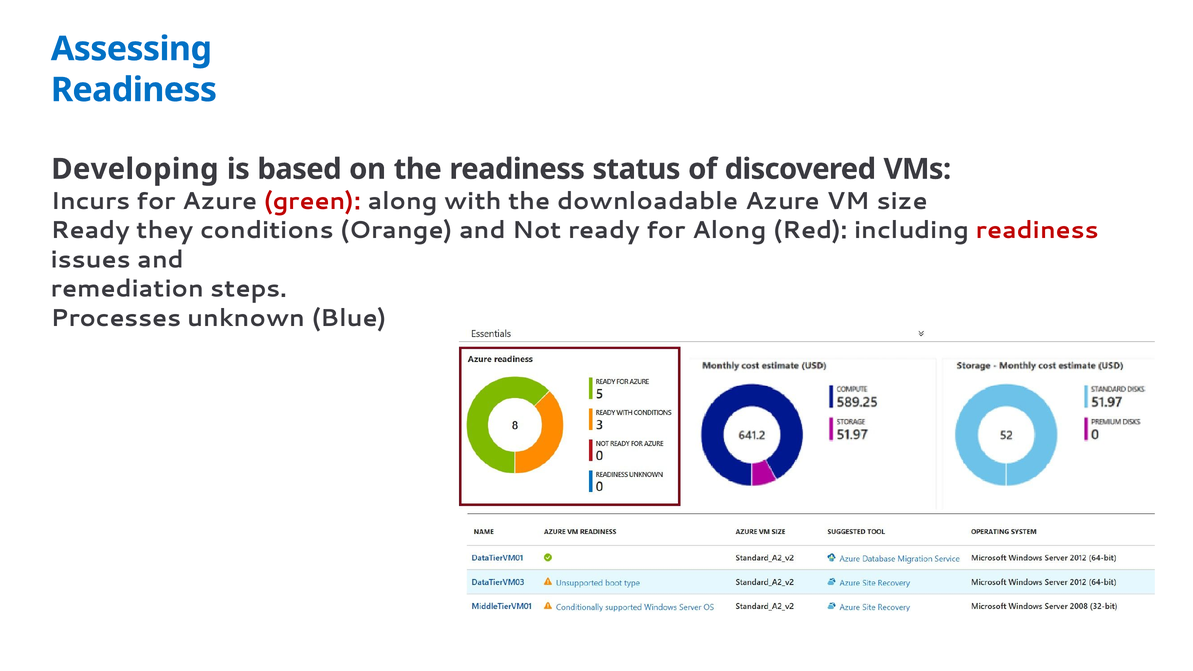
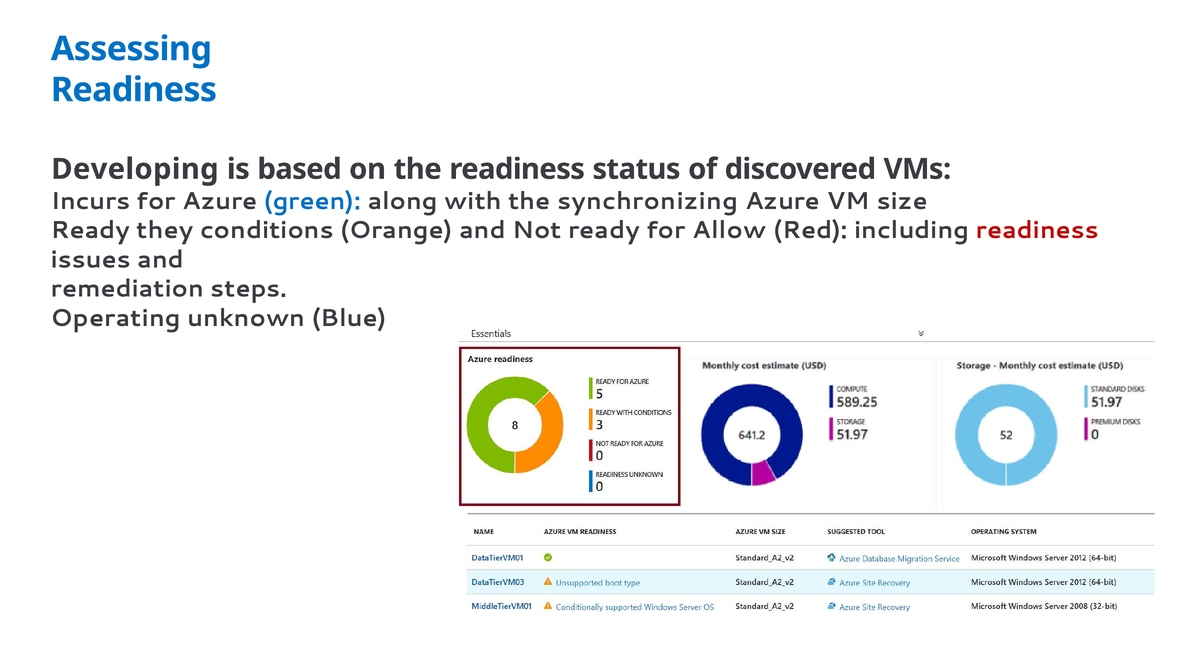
green colour: red -> blue (312, 201)
downloadable: downloadable -> synchronizing (648, 201)
for Along: Along -> Allow (729, 230)
Processes: Processes -> Operating (116, 318)
